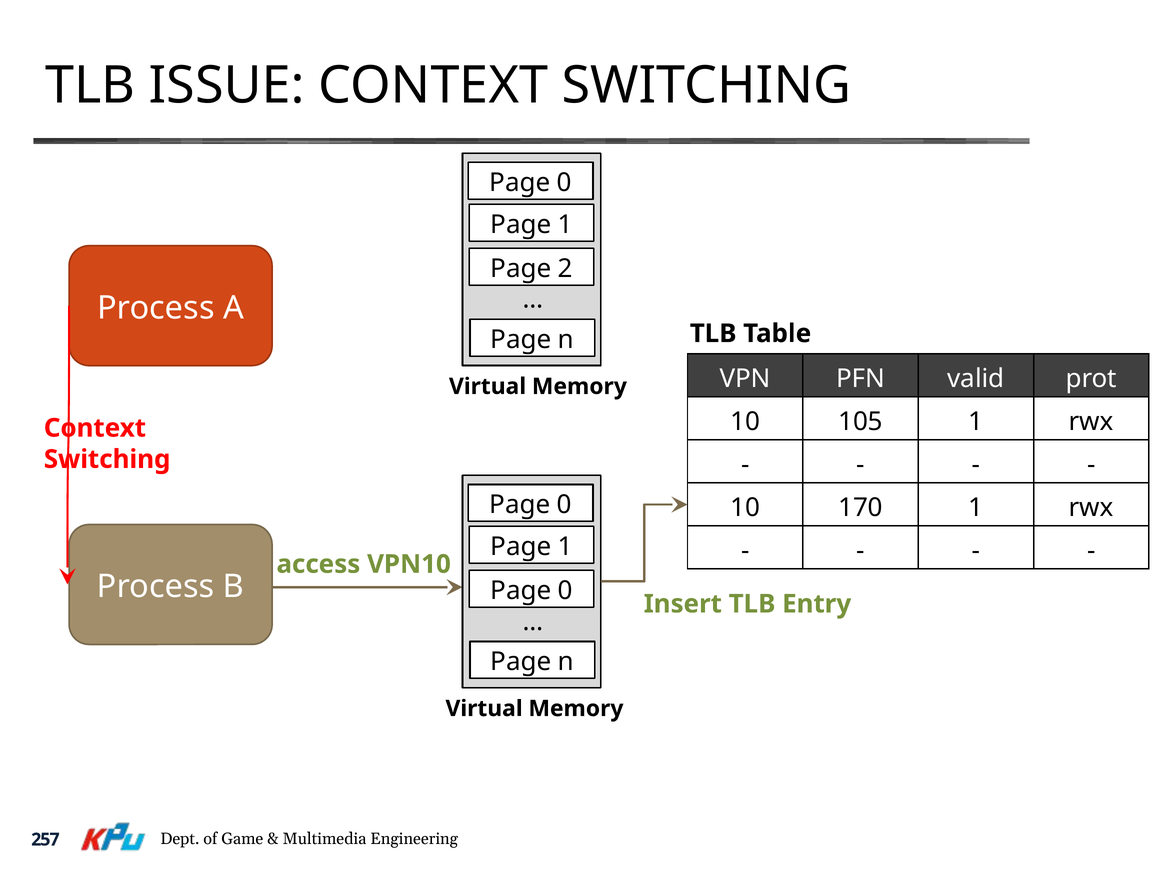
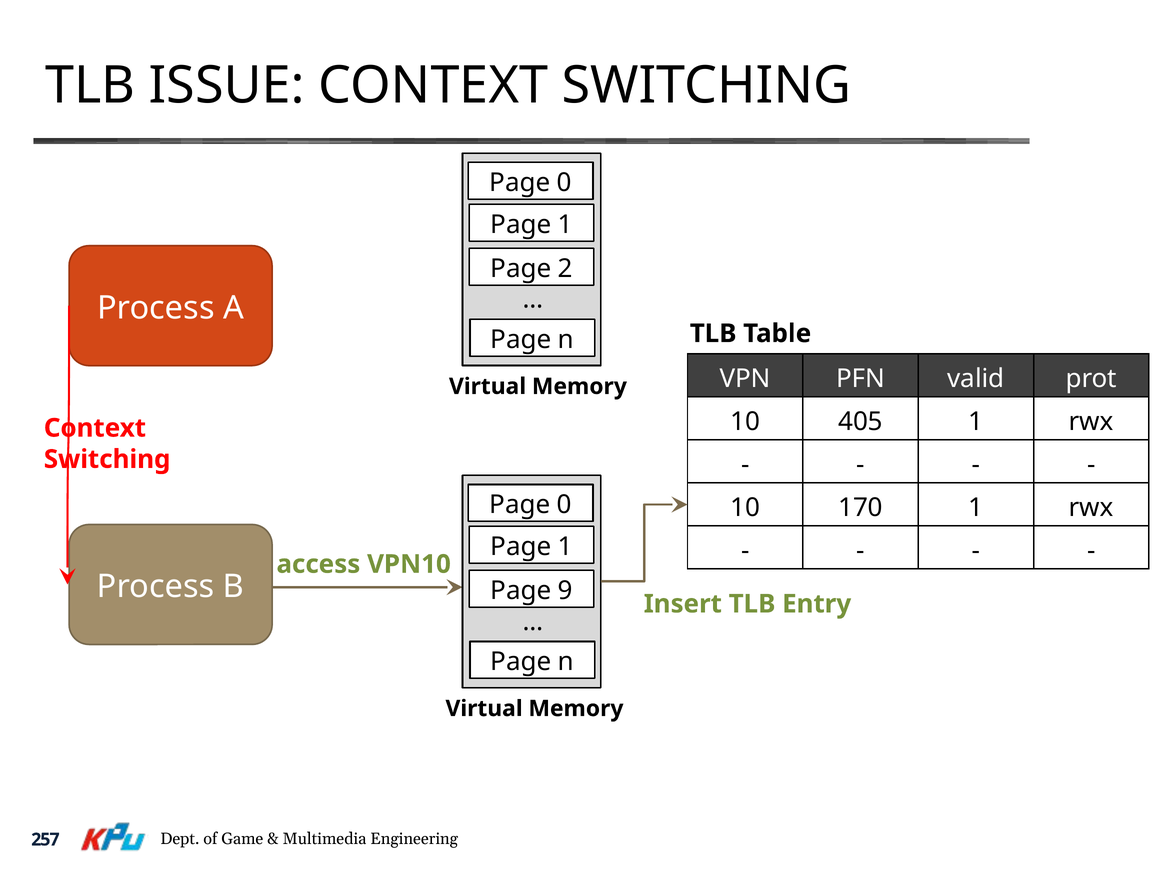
105: 105 -> 405 (861, 422)
0: 0 -> 9 (565, 591)
